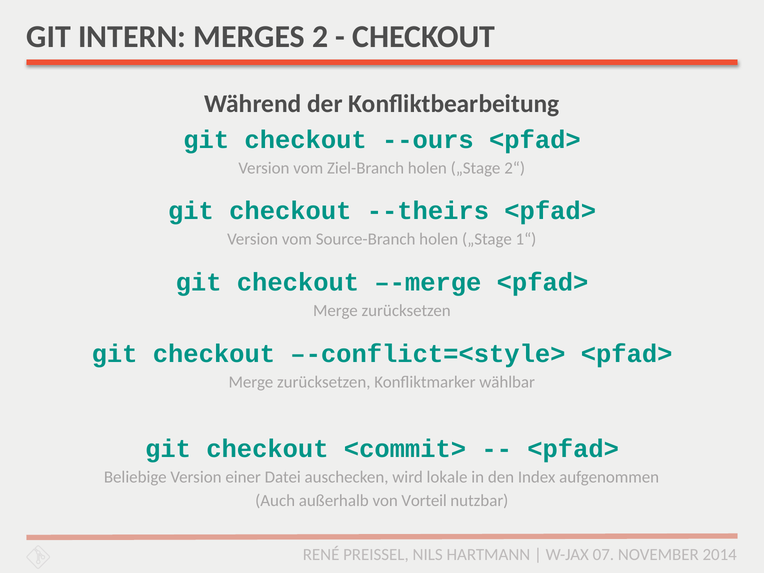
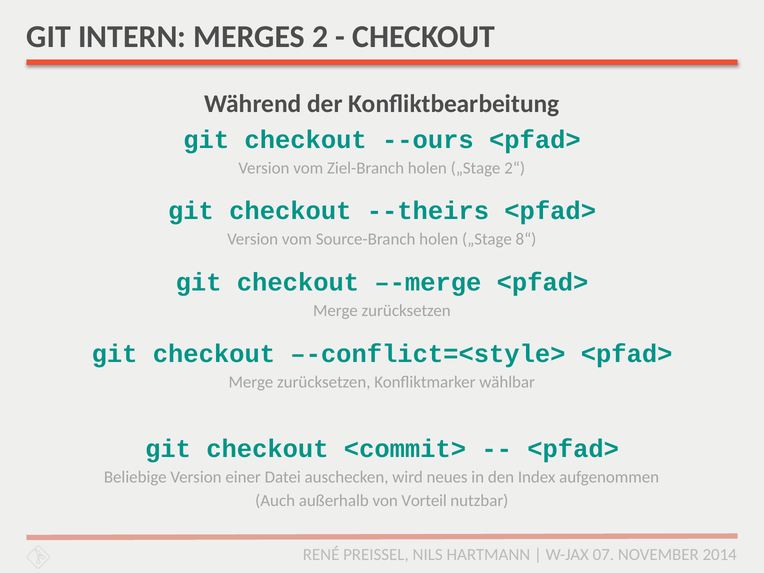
1“: 1“ -> 8“ (526, 239)
lokale: lokale -> neues (447, 477)
